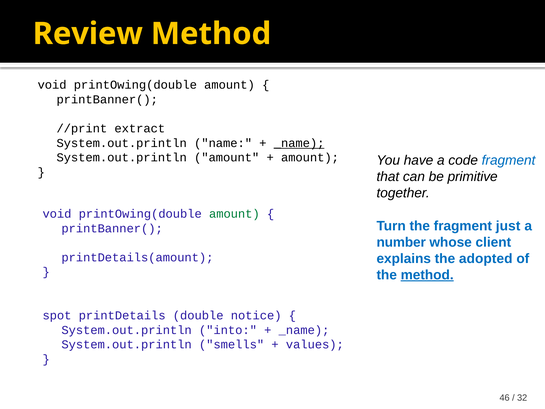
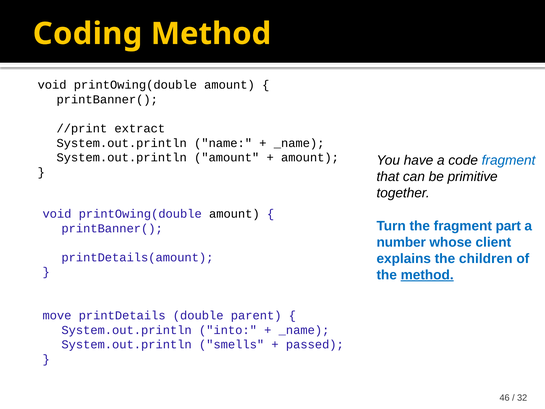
Review: Review -> Coding (88, 34)
_name underline: present -> none (299, 143)
amount colour: green -> black (234, 214)
just: just -> part (508, 226)
adopted: adopted -> children (486, 258)
spot: spot -> move (57, 315)
notice: notice -> parent (256, 315)
values: values -> passed (315, 344)
